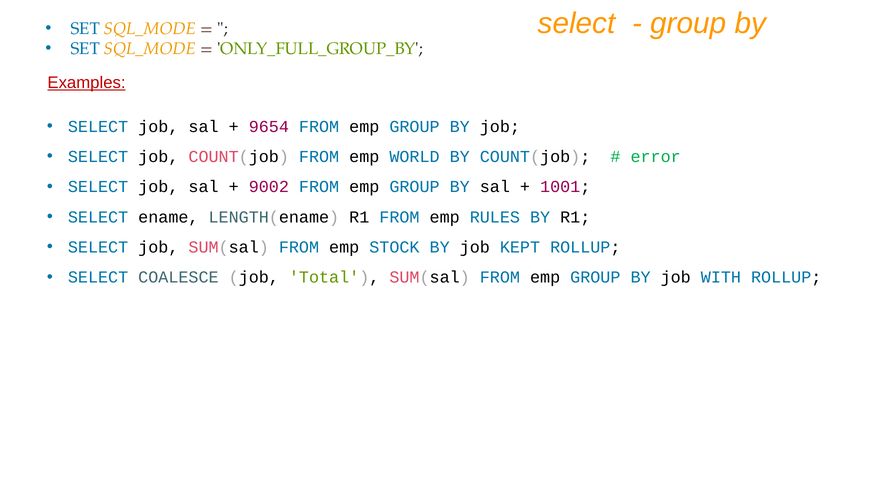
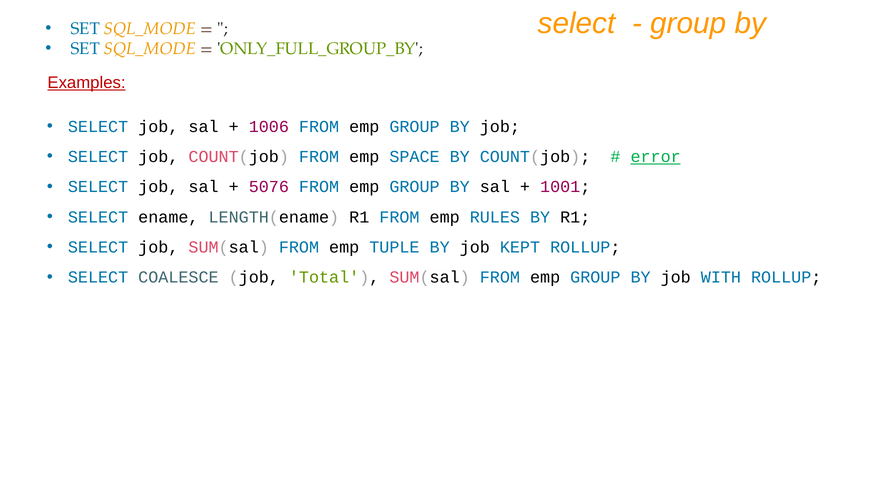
9654: 9654 -> 1006 (269, 126)
WORLD: WORLD -> SPACE (415, 157)
error underline: none -> present (656, 157)
9002: 9002 -> 5076 (269, 187)
STOCK: STOCK -> TUPLE (394, 247)
